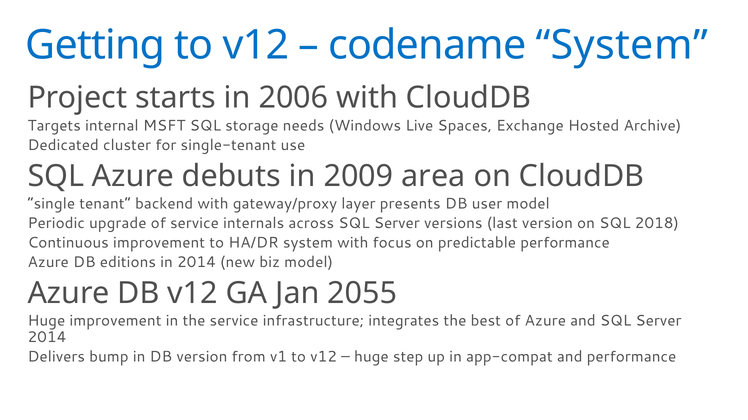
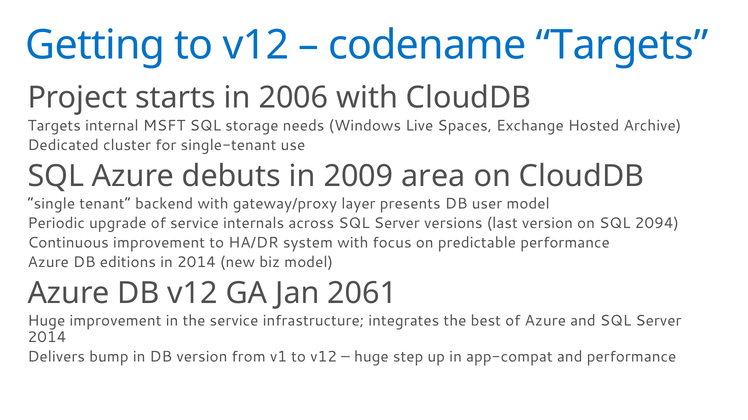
codename System: System -> Targets (622, 45)
2018: 2018 -> 2094 (657, 224)
2055: 2055 -> 2061 (362, 294)
